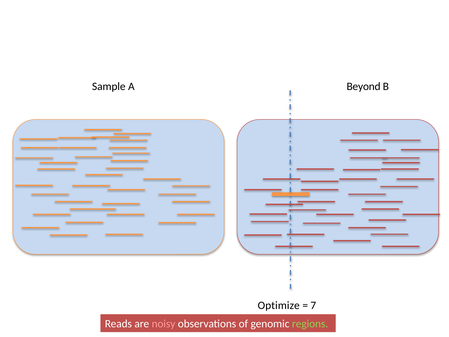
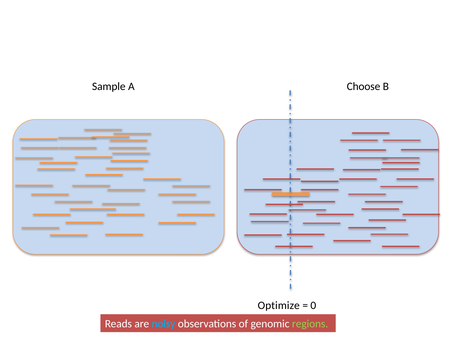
Beyond: Beyond -> Choose (364, 87)
7: 7 -> 0 (313, 305)
noisy colour: pink -> light blue (164, 324)
